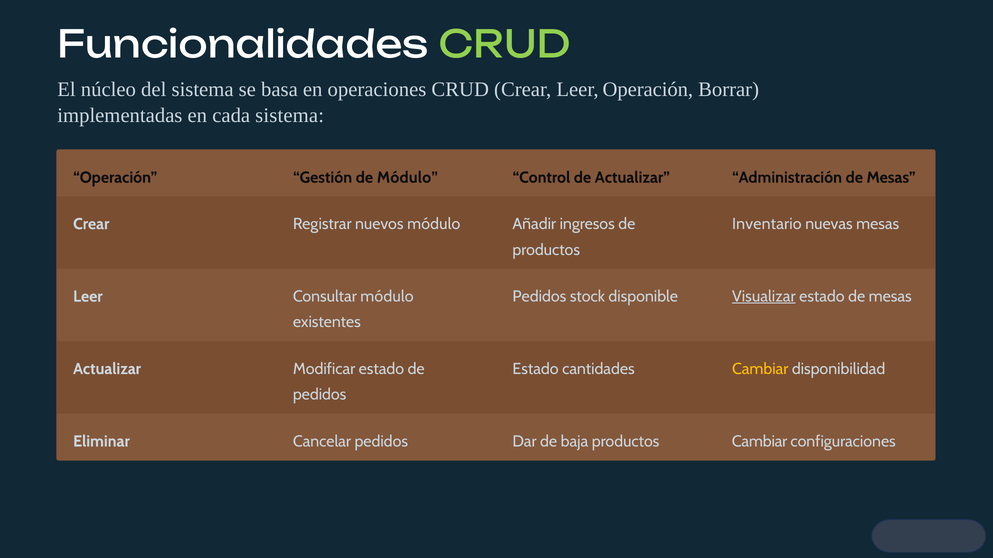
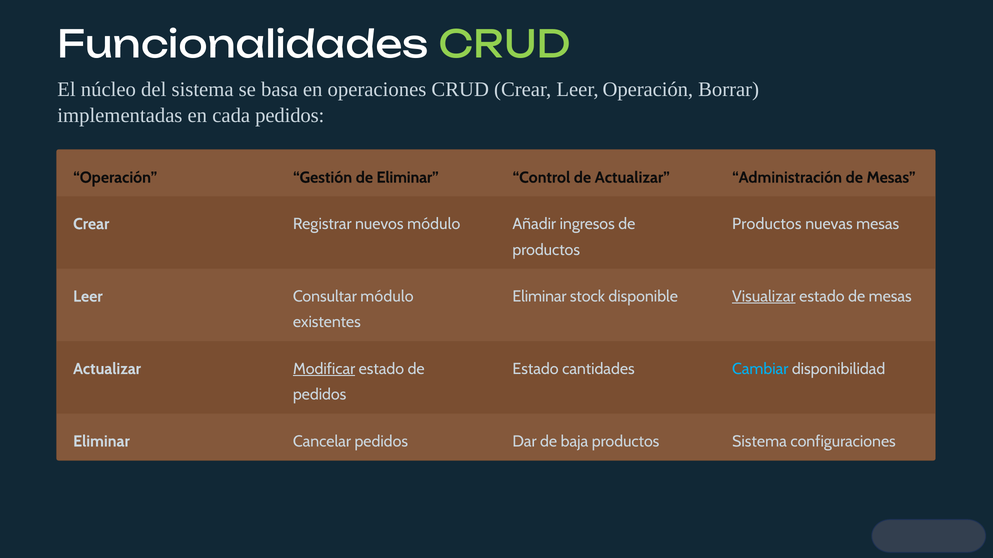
cada sistema: sistema -> pedidos (290, 115)
de Módulo: Módulo -> Eliminar (408, 178)
Inventario: Inventario -> Productos (767, 224)
Pedidos: Pedidos -> Eliminar (539, 297)
Modificar underline: none -> present (324, 369)
Cambiar colour: yellow -> light blue (760, 369)
productos Cambiar: Cambiar -> Sistema (759, 442)
